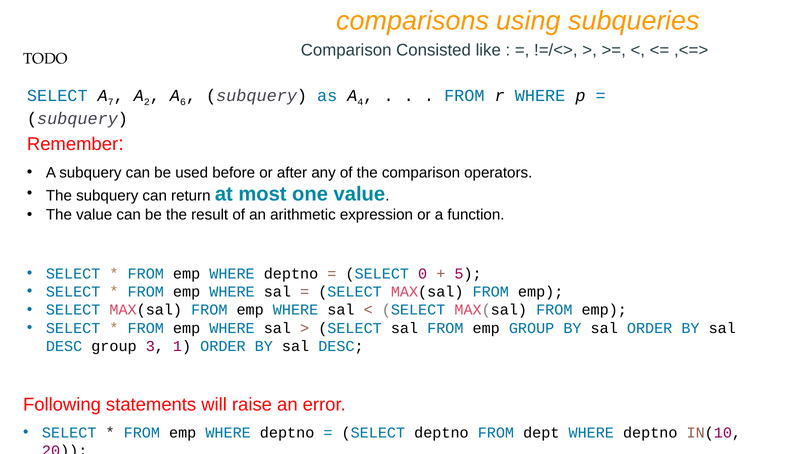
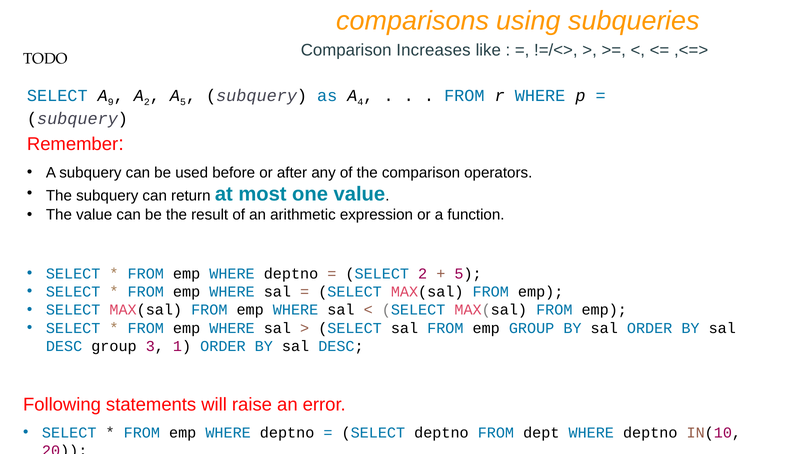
Consisted: Consisted -> Increases (433, 50)
7: 7 -> 9 (111, 102)
A 6: 6 -> 5 (183, 102)
SELECT 0: 0 -> 2 (423, 274)
